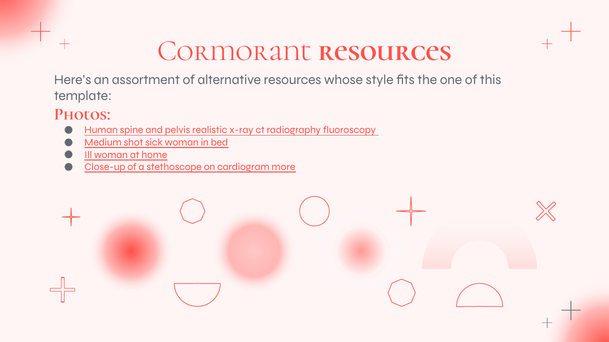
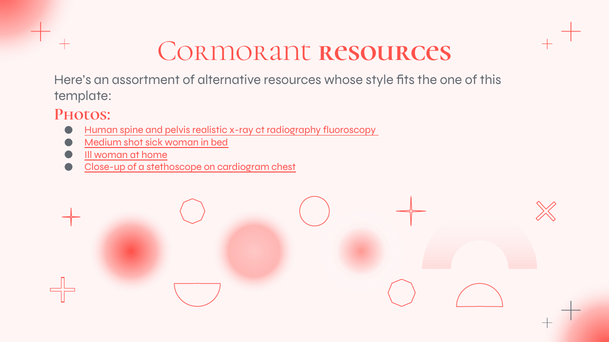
more: more -> chest (284, 167)
